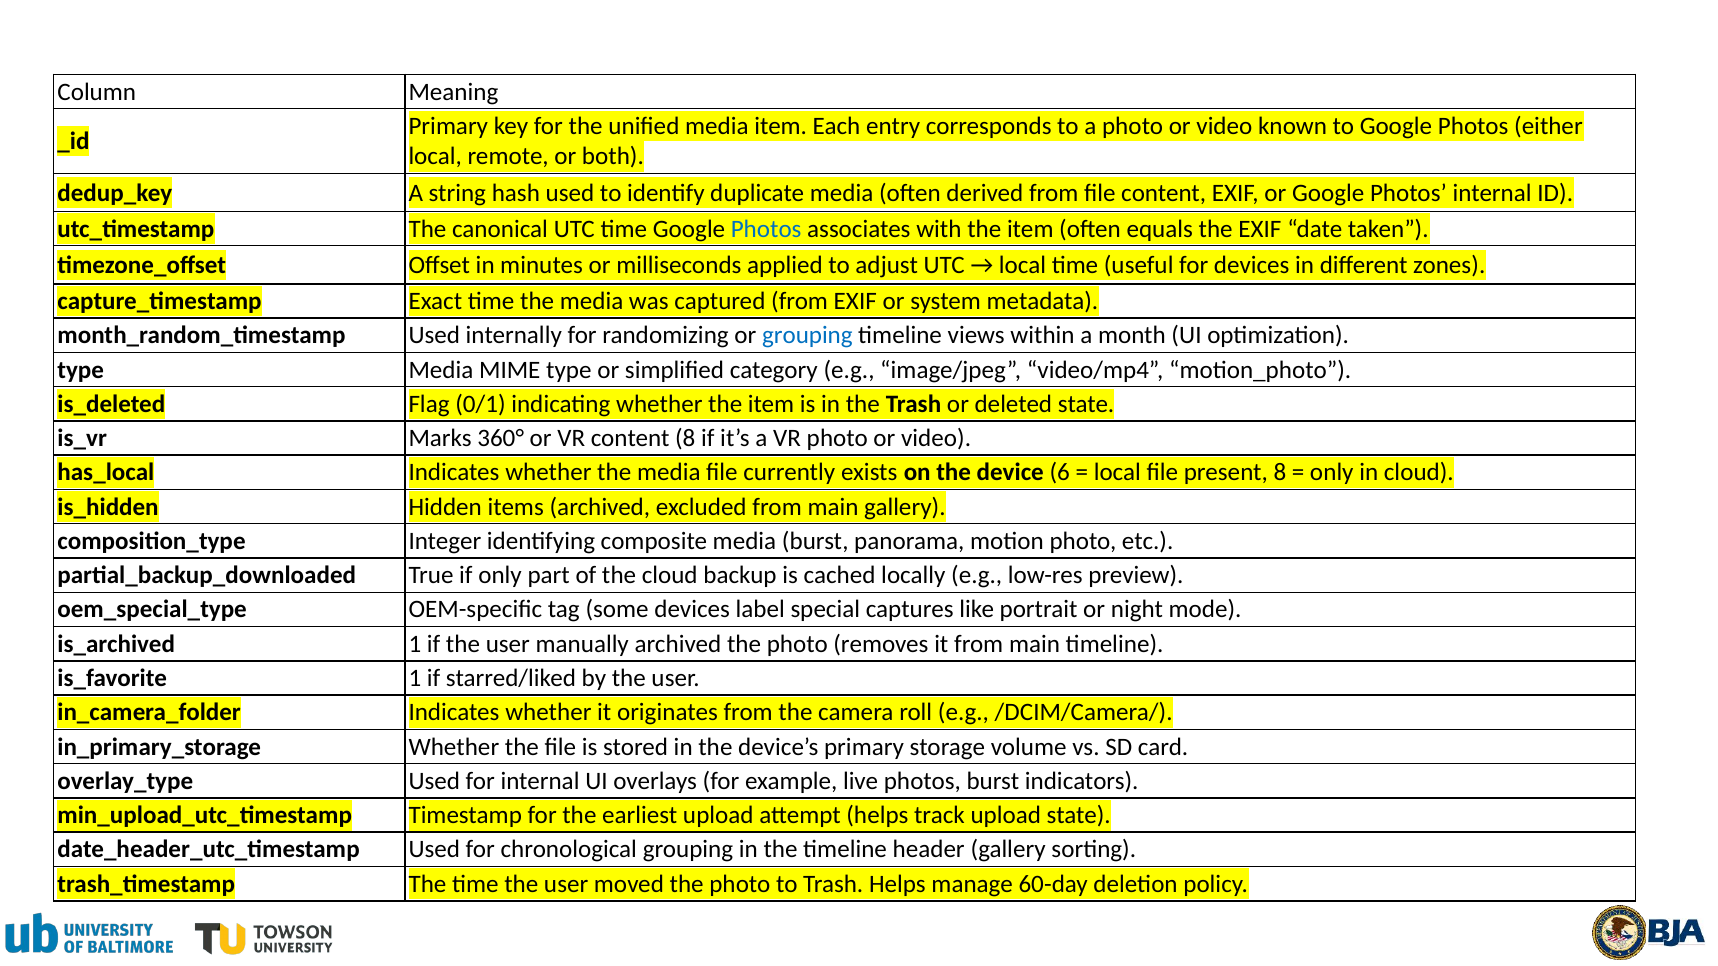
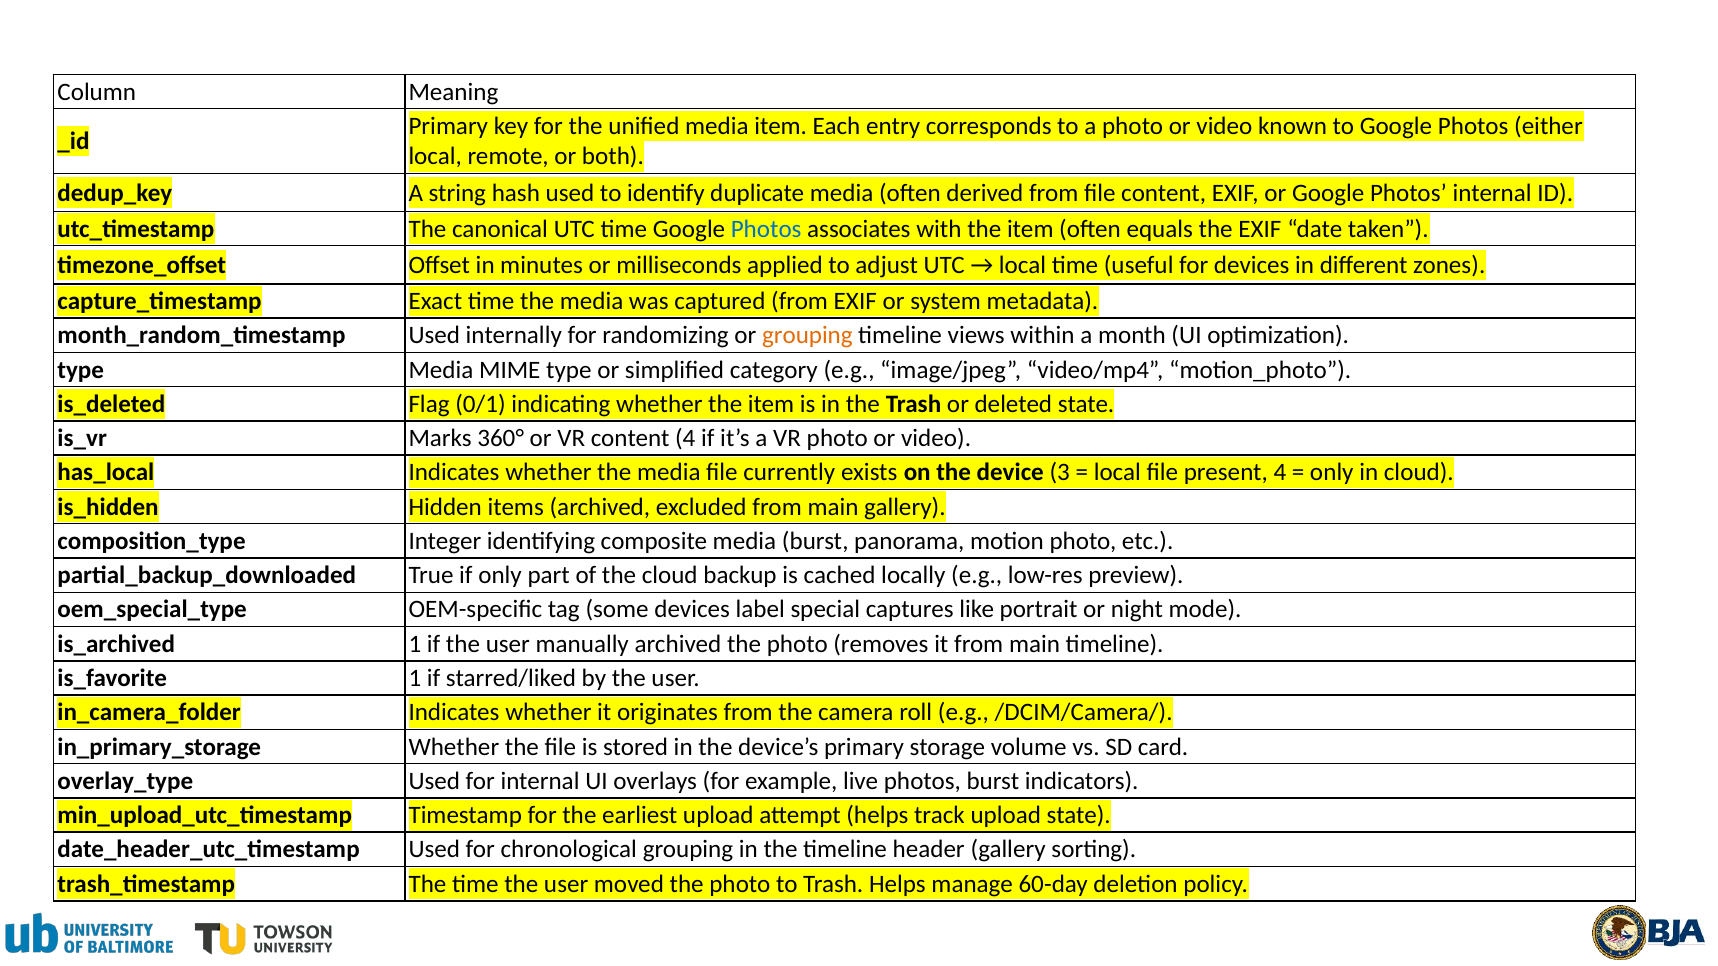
grouping colour: blue -> orange (807, 336)
content 8: 8 -> 4 (685, 438)
6: 6 -> 3 (1060, 473)
present 8: 8 -> 4 (1280, 473)
